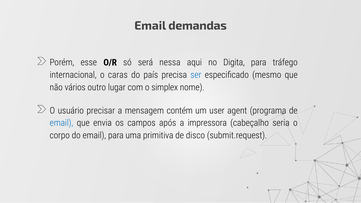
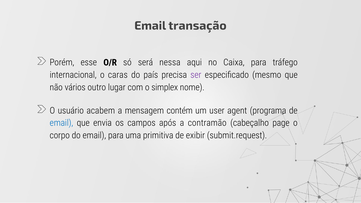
demandas: demandas -> transação (197, 26)
Digita: Digita -> Caixa (234, 62)
ser colour: blue -> purple (196, 75)
precisar: precisar -> acabem (101, 111)
impressora: impressora -> contramão (207, 123)
seria: seria -> page (281, 123)
disco: disco -> exibir (195, 136)
